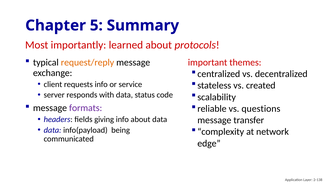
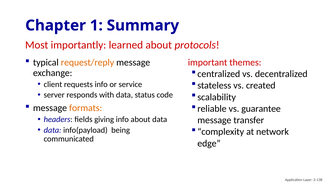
5: 5 -> 1 (96, 25)
formats colour: purple -> orange (86, 108)
questions: questions -> guarantee (261, 109)
